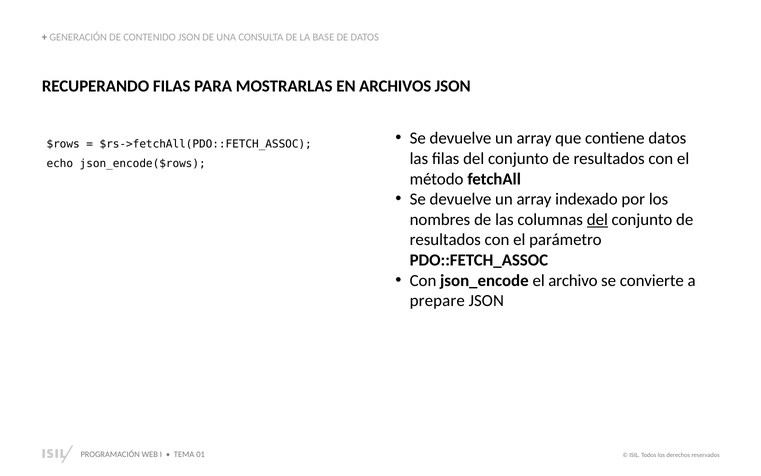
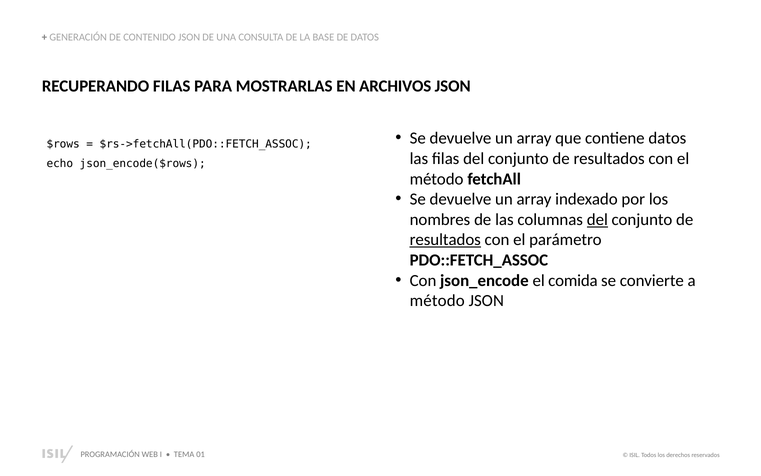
resultados underline: none -> present (445, 240)
archivo: archivo -> comida (573, 280)
prepare: prepare -> método (437, 301)
